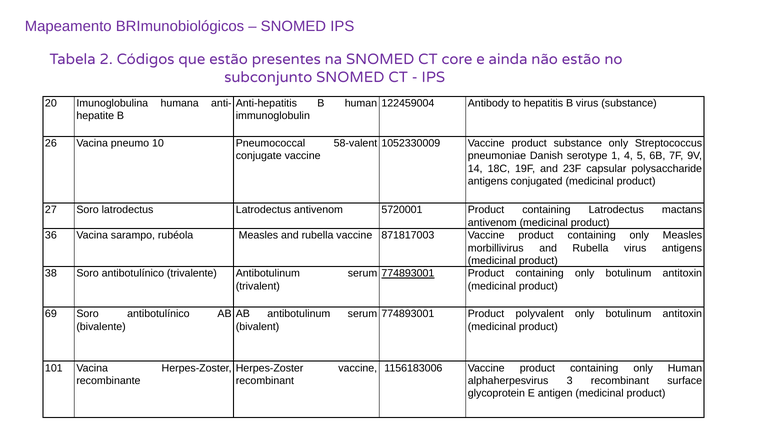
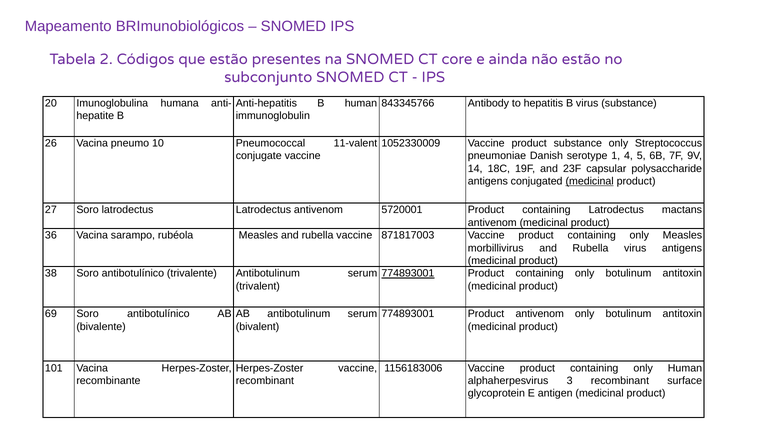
122459004: 122459004 -> 843345766 (408, 103)
58-valent: 58-valent -> 11-valent (355, 143)
medicinal underline: none -> present (590, 181)
Product polyvalent: polyvalent -> antivenom (540, 314)
